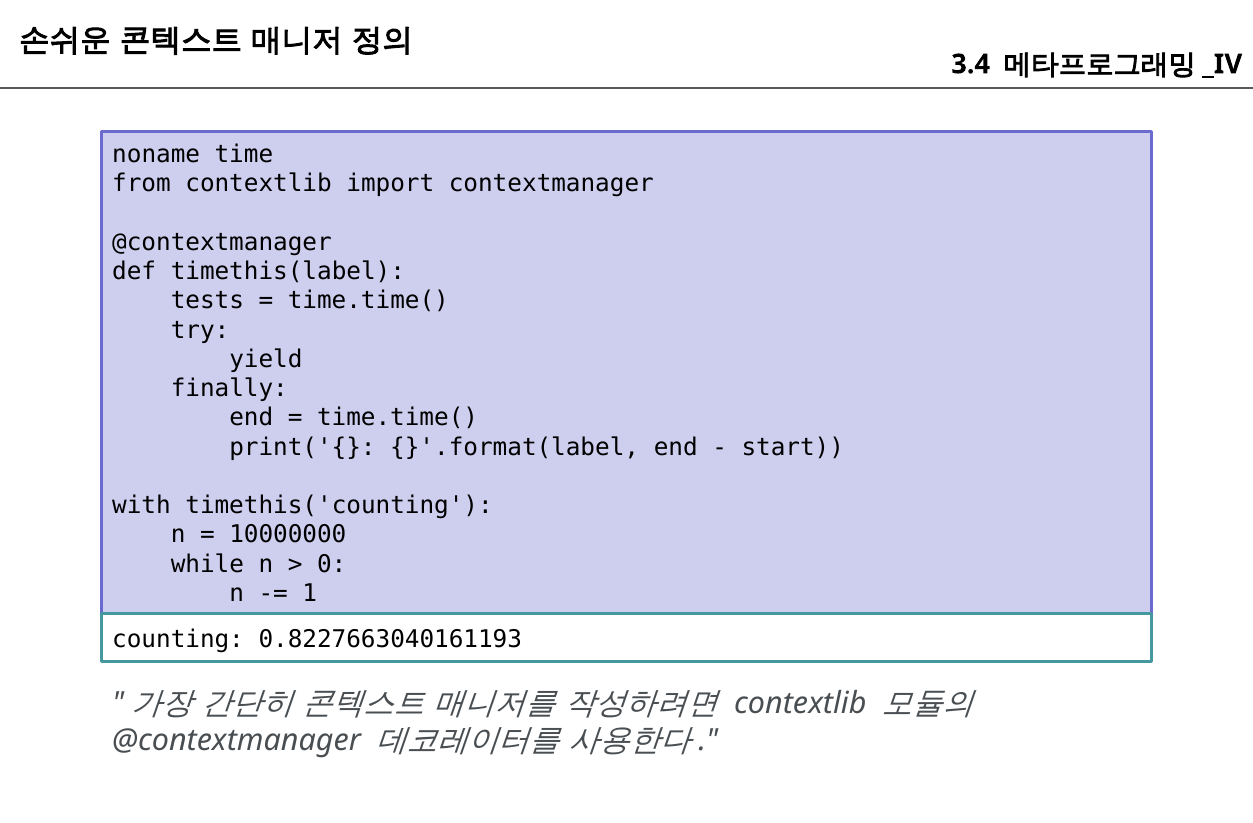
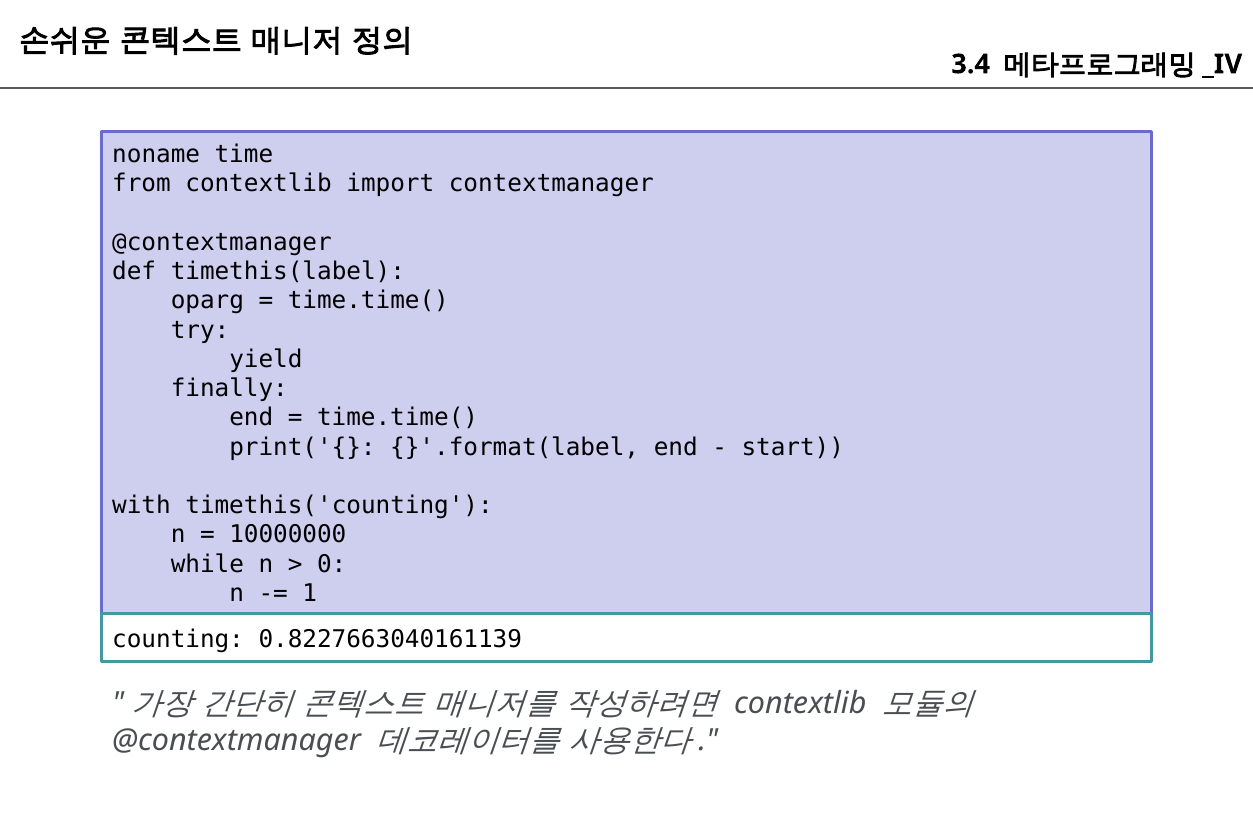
tests: tests -> oparg (207, 301)
0.8227663040161193: 0.8227663040161193 -> 0.8227663040161139 (390, 639)
